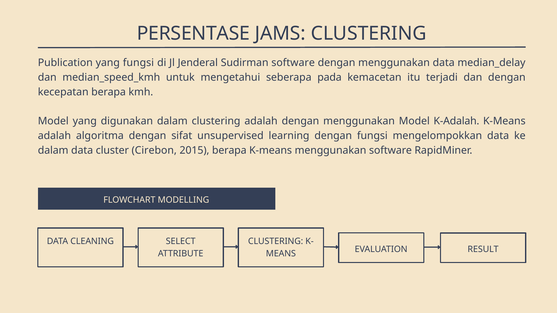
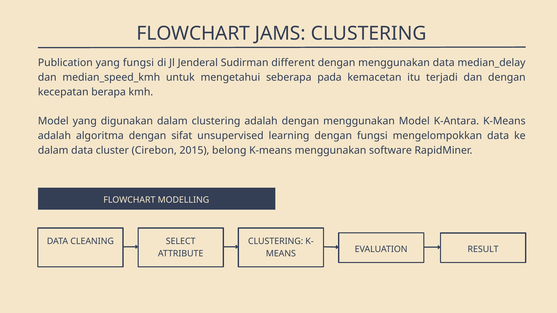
PERSENTASE: PERSENTASE -> FLOWCHART (193, 33)
Sudirman software: software -> different (293, 63)
K-Adalah: K-Adalah -> K-Antara (456, 121)
2015 berapa: berapa -> belong (229, 151)
